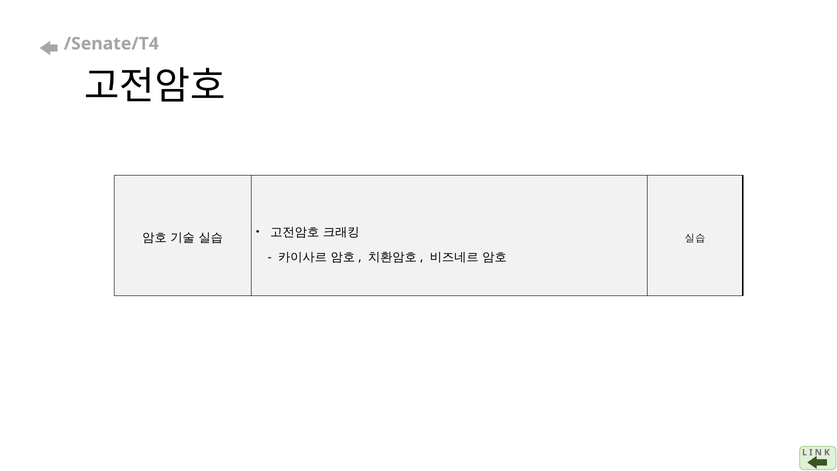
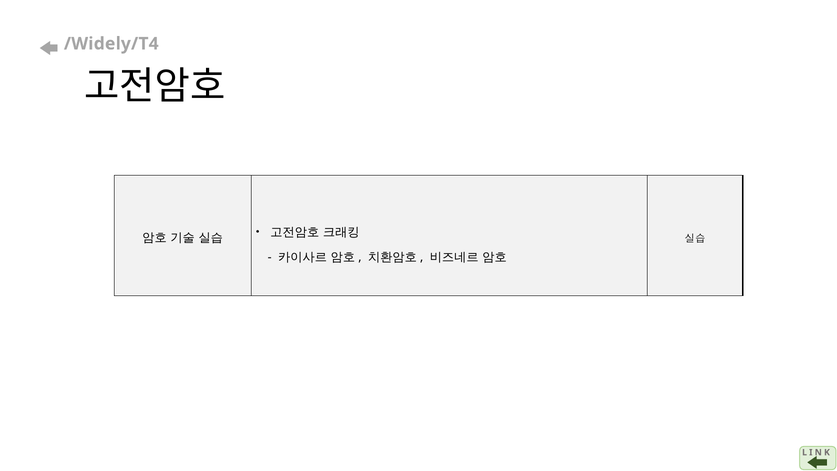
/Senate/T4: /Senate/T4 -> /Widely/T4 (111, 44)
